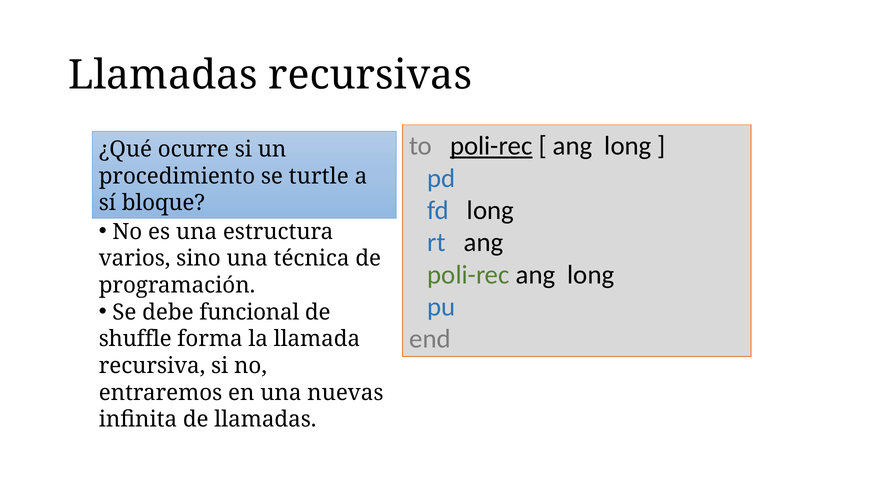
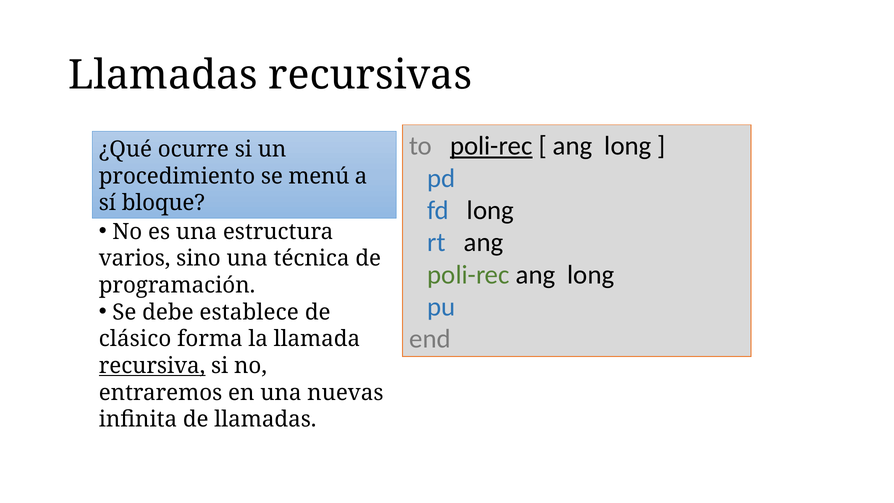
turtle: turtle -> menú (319, 176)
funcional: funcional -> establece (249, 312)
shuffle: shuffle -> clásico (135, 339)
recursiva underline: none -> present (152, 366)
